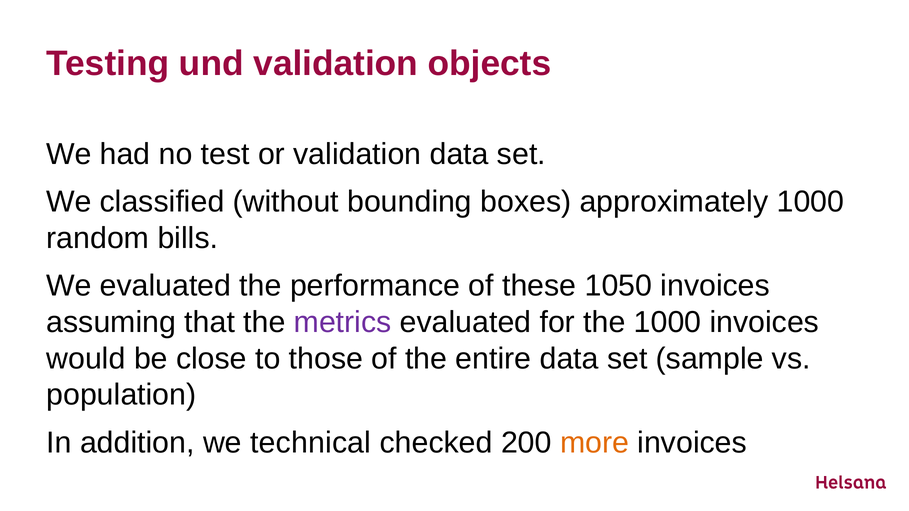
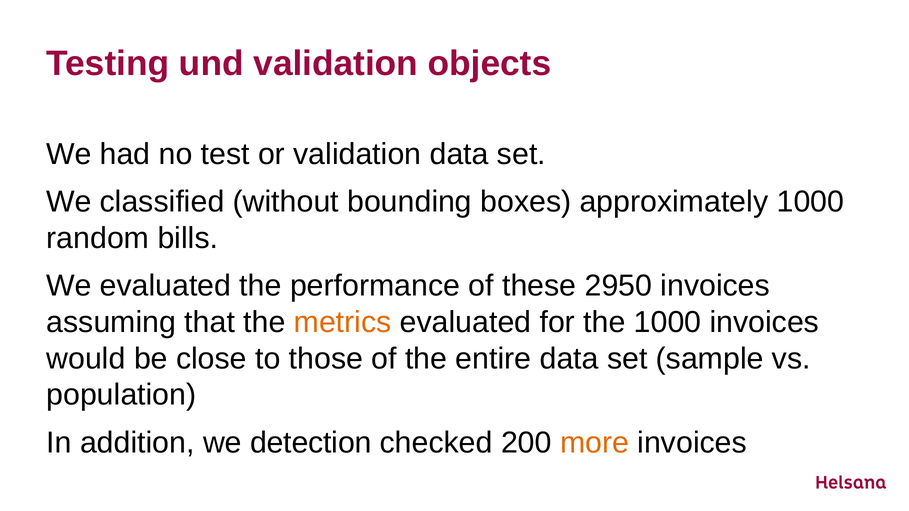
1050: 1050 -> 2950 (618, 286)
metrics colour: purple -> orange (343, 322)
technical: technical -> detection (311, 443)
